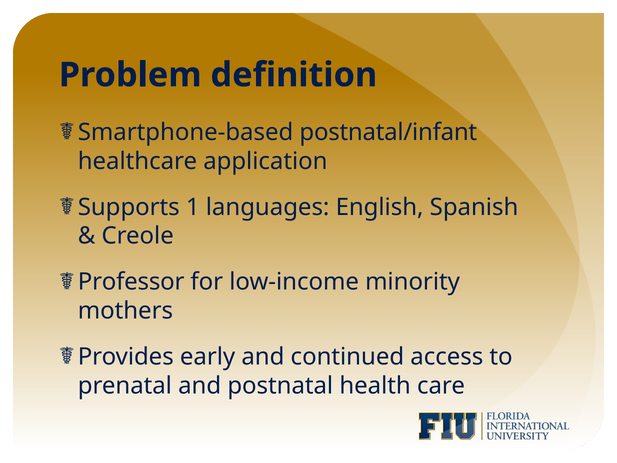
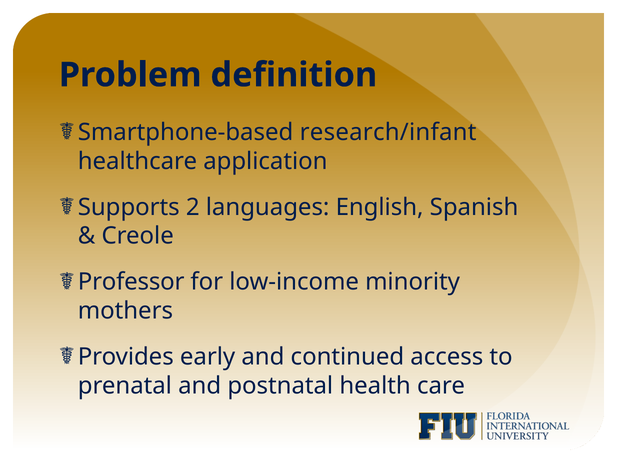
postnatal/infant: postnatal/infant -> research/infant (388, 132)
1: 1 -> 2 (193, 207)
